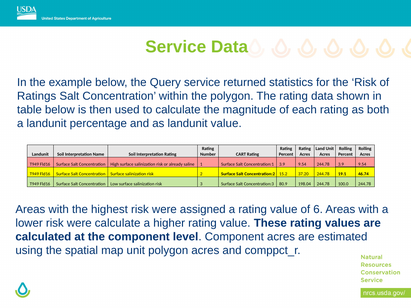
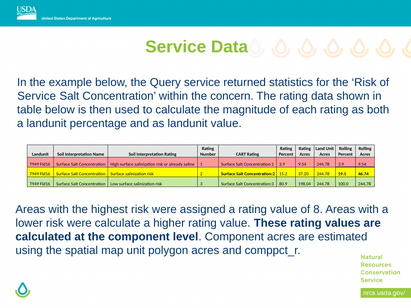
Ratings: Ratings -> Service (37, 96)
the polygon: polygon -> concern (232, 96)
6: 6 -> 8 (318, 209)
